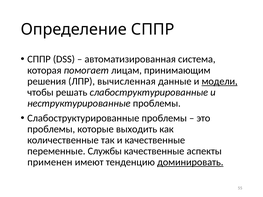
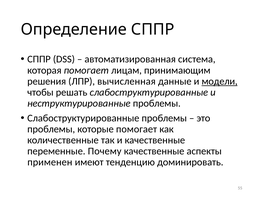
которые выходить: выходить -> помогает (137, 129)
Службы: Службы -> Почему (105, 151)
доминировать underline: present -> none (190, 162)
